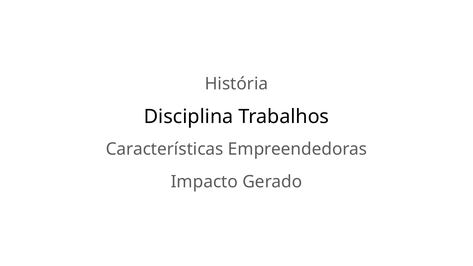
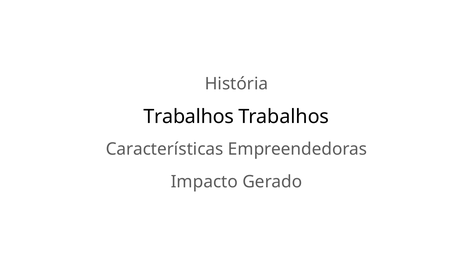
Disciplina: Disciplina -> Trabalhos (189, 117)
